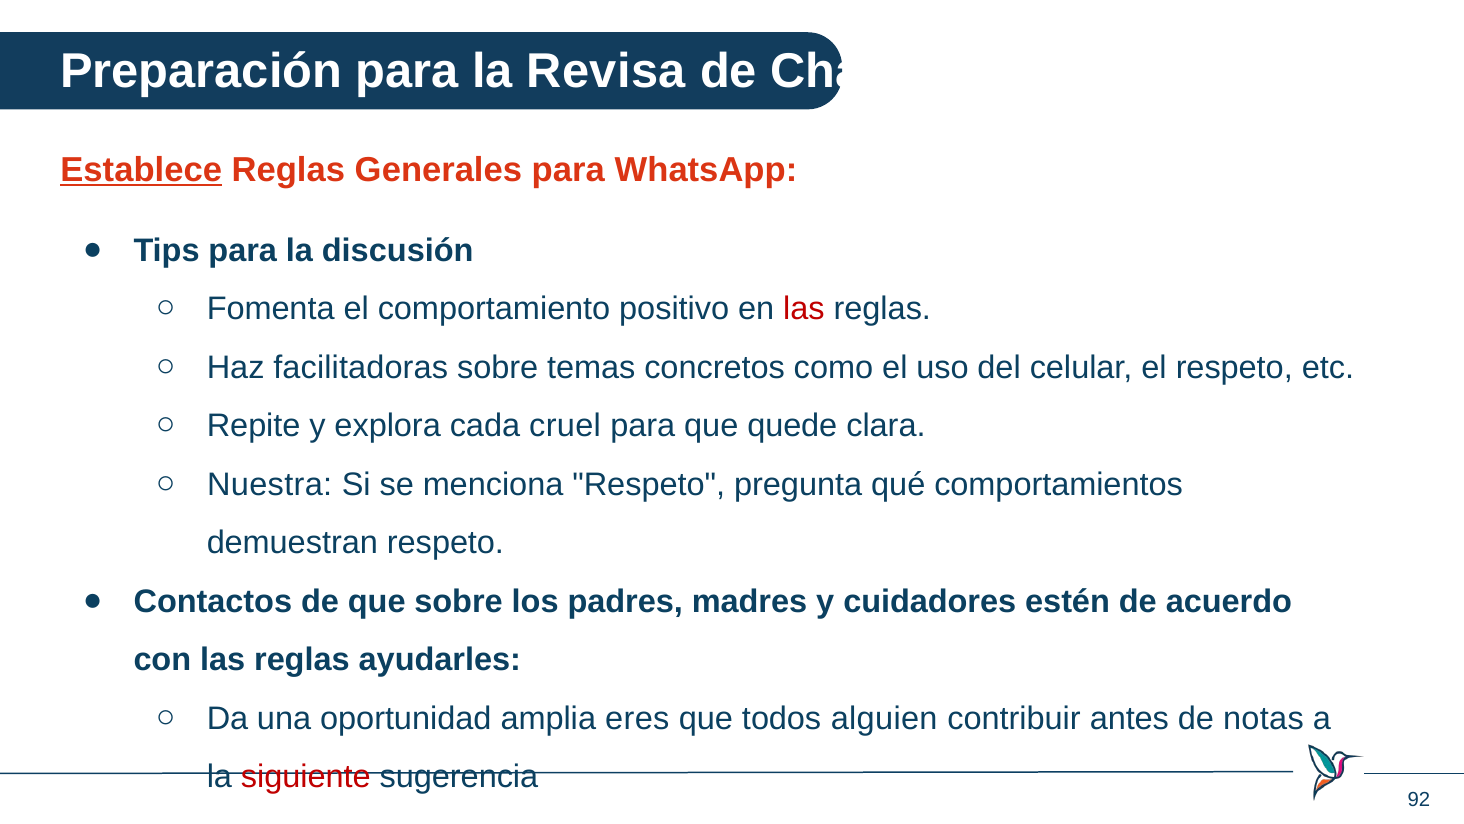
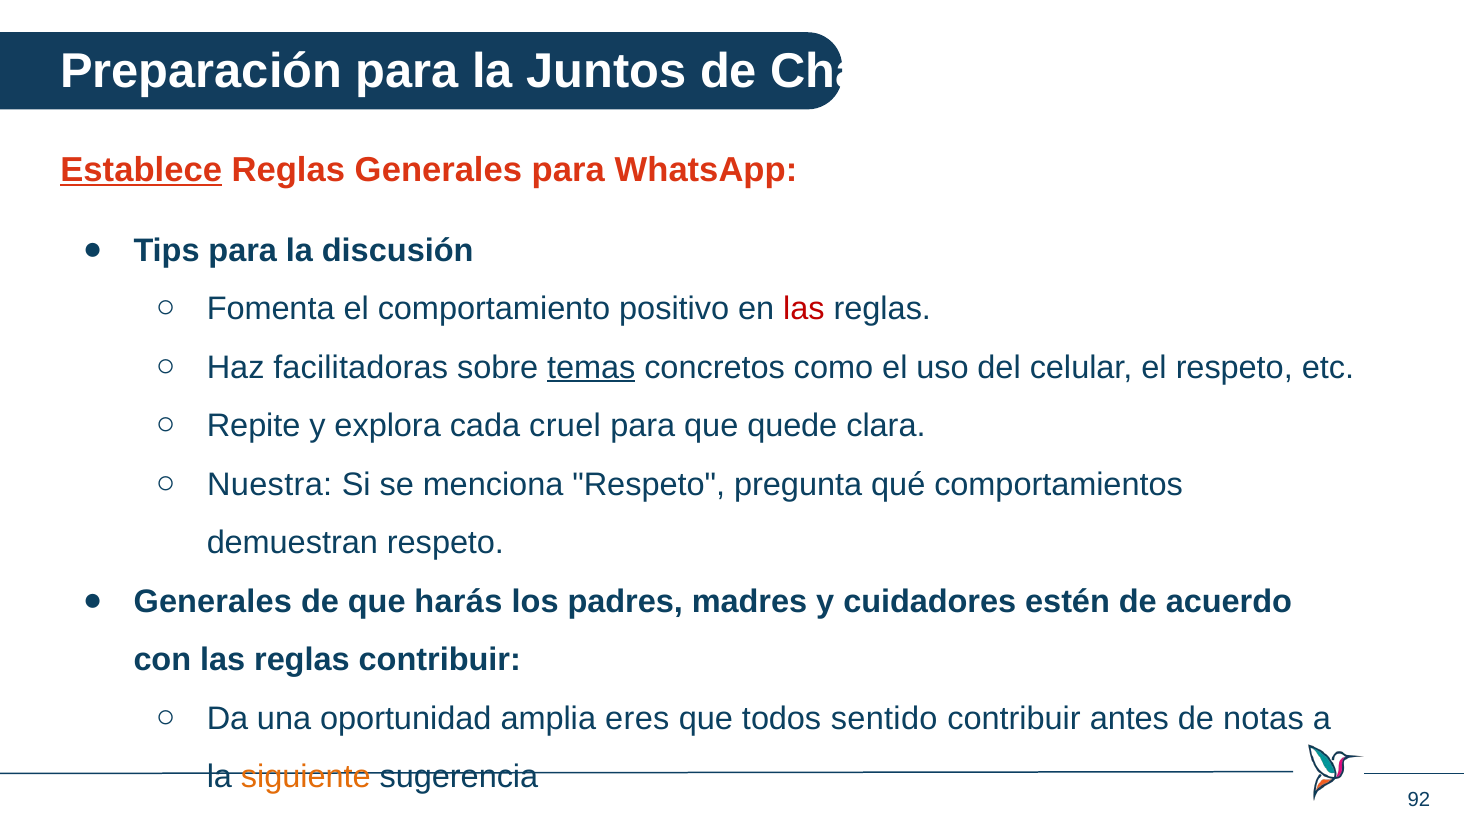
Revisa: Revisa -> Juntos (607, 72)
temas underline: none -> present (591, 367)
Contactos: Contactos -> Generales (213, 601)
que sobre: sobre -> harás (458, 601)
reglas ayudarles: ayudarles -> contribuir (440, 660)
alguien: alguien -> sentido (884, 718)
siguiente colour: red -> orange (306, 777)
